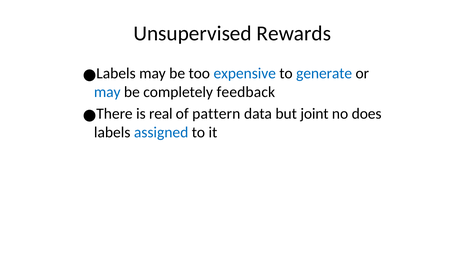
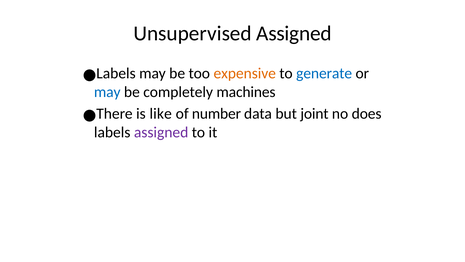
Unsupervised Rewards: Rewards -> Assigned (294, 34)
expensive colour: blue -> orange (245, 73)
feedback: feedback -> machines (246, 92)
real: real -> like (161, 114)
pattern: pattern -> number (216, 114)
assigned colour: blue -> purple (161, 132)
